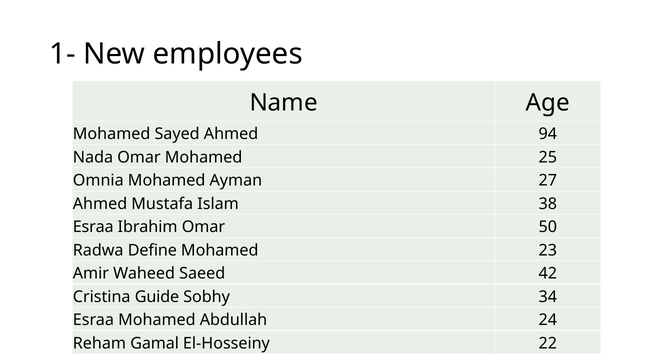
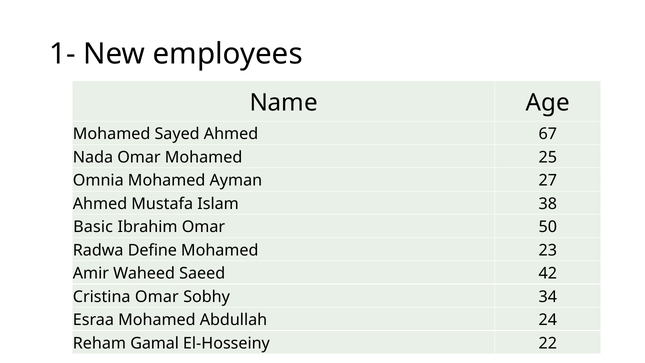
94: 94 -> 67 (548, 134)
Esraa: Esraa -> Basic (93, 227)
Cristina Guide: Guide -> Omar (157, 297)
